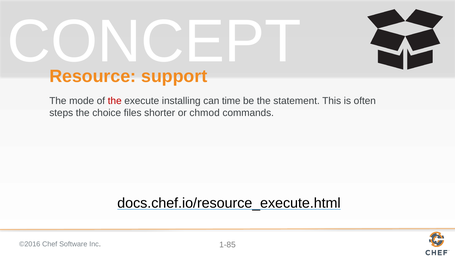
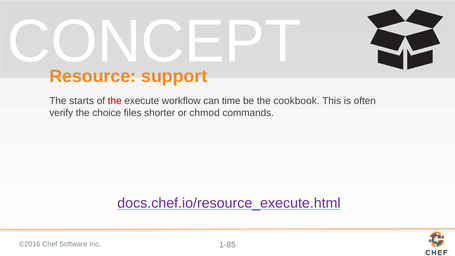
mode: mode -> starts (82, 101)
installing: installing -> workflow (181, 101)
statement: statement -> cookbook (297, 101)
steps: steps -> verify (61, 113)
docs.chef.io/resource_execute.html colour: black -> purple (229, 203)
